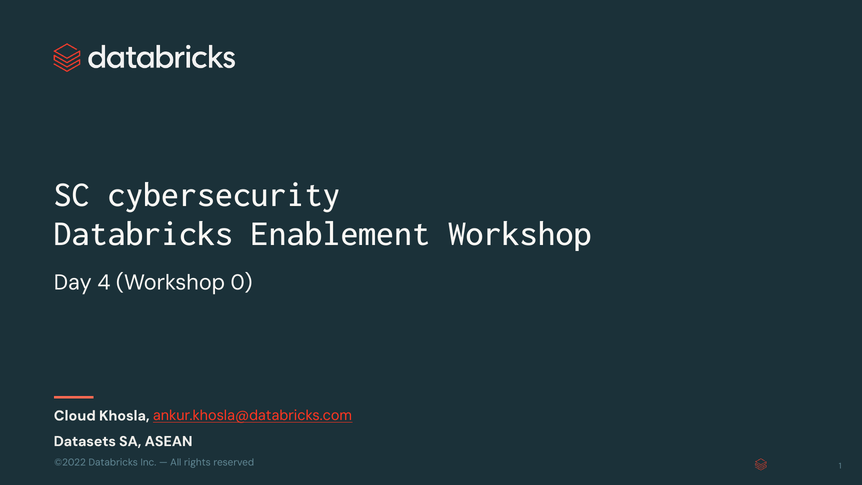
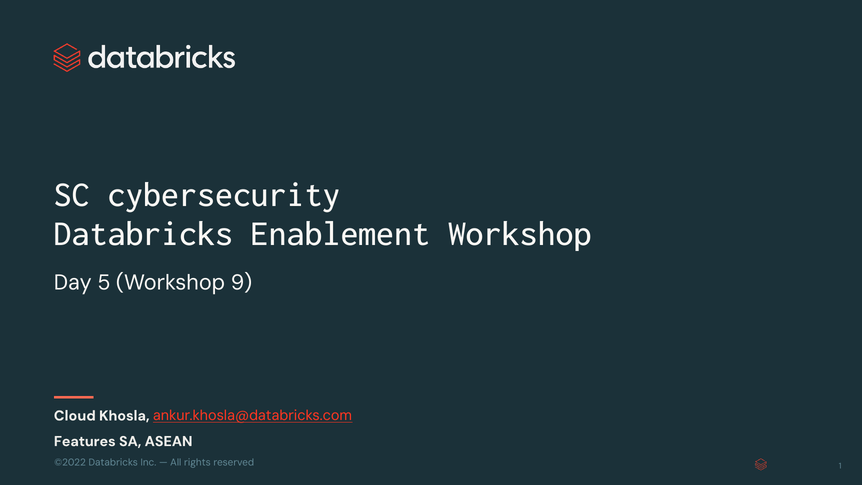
4: 4 -> 5 (104, 283)
0: 0 -> 9 (242, 283)
Datasets: Datasets -> Features (85, 441)
